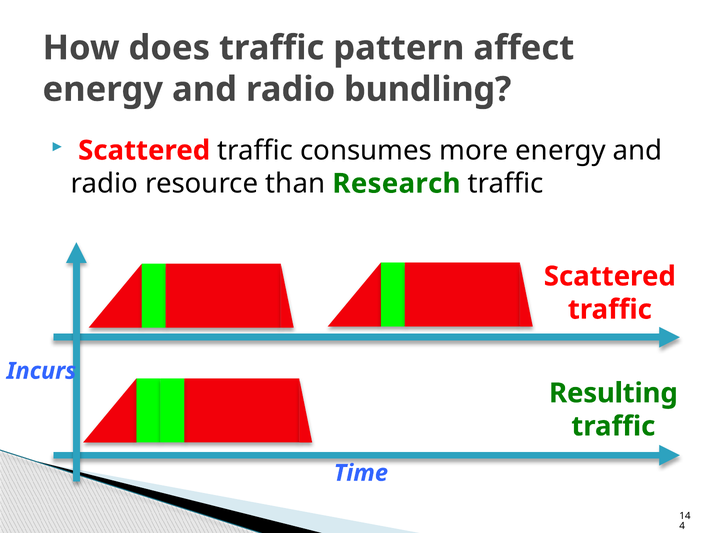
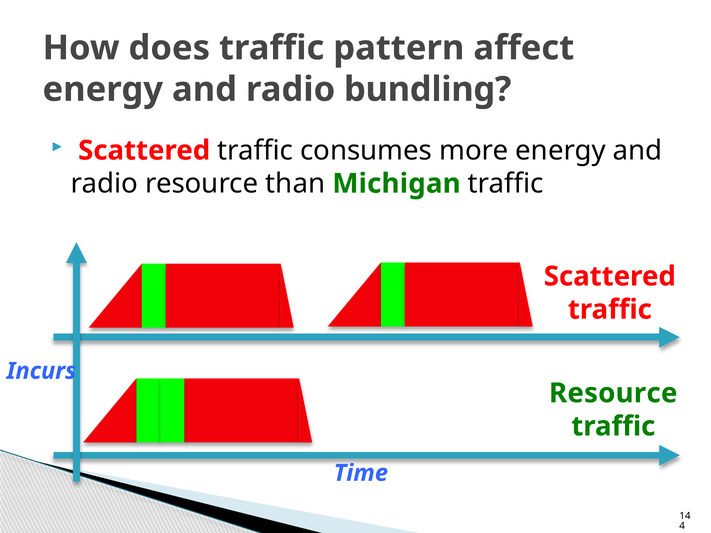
Research: Research -> Michigan (396, 184)
Resulting: Resulting -> Resource (613, 393)
